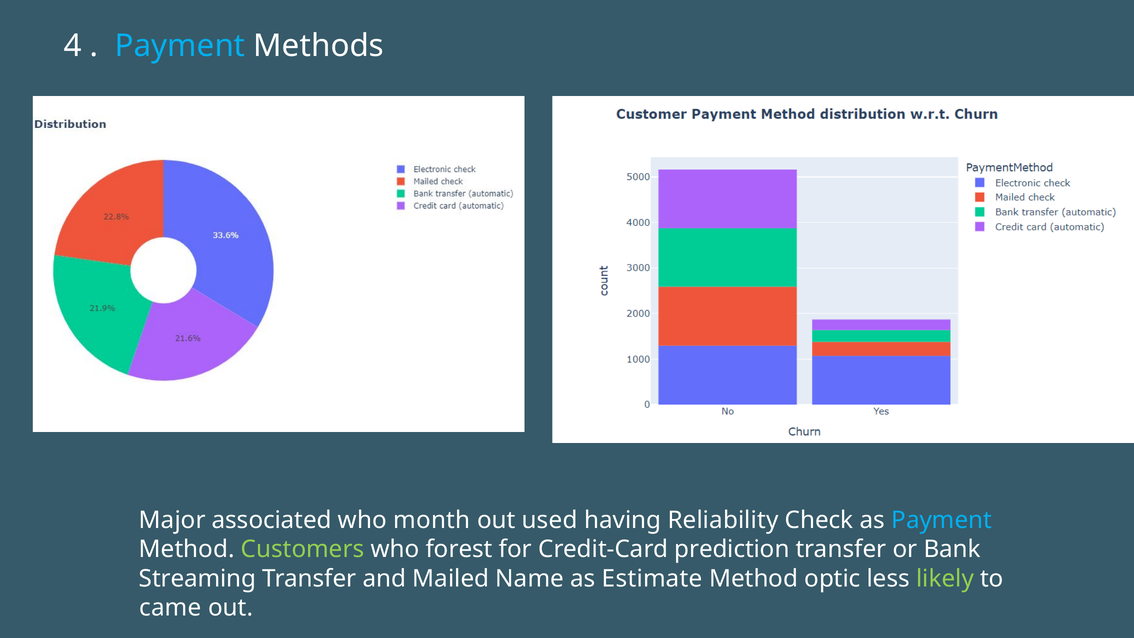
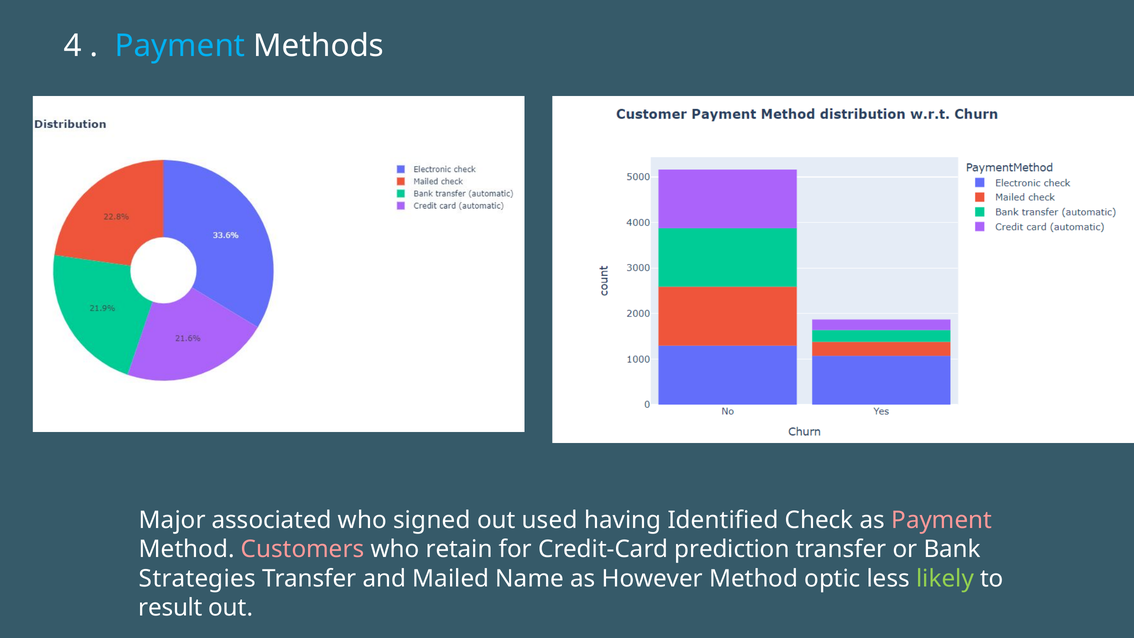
month: month -> signed (432, 520)
Reliability: Reliability -> Identified (723, 520)
Payment colour: light blue -> pink (942, 520)
Customers colour: light green -> pink (303, 549)
forest: forest -> retain (459, 549)
Streaming: Streaming -> Strategies (197, 578)
Estimate: Estimate -> However (652, 578)
came: came -> result (171, 608)
